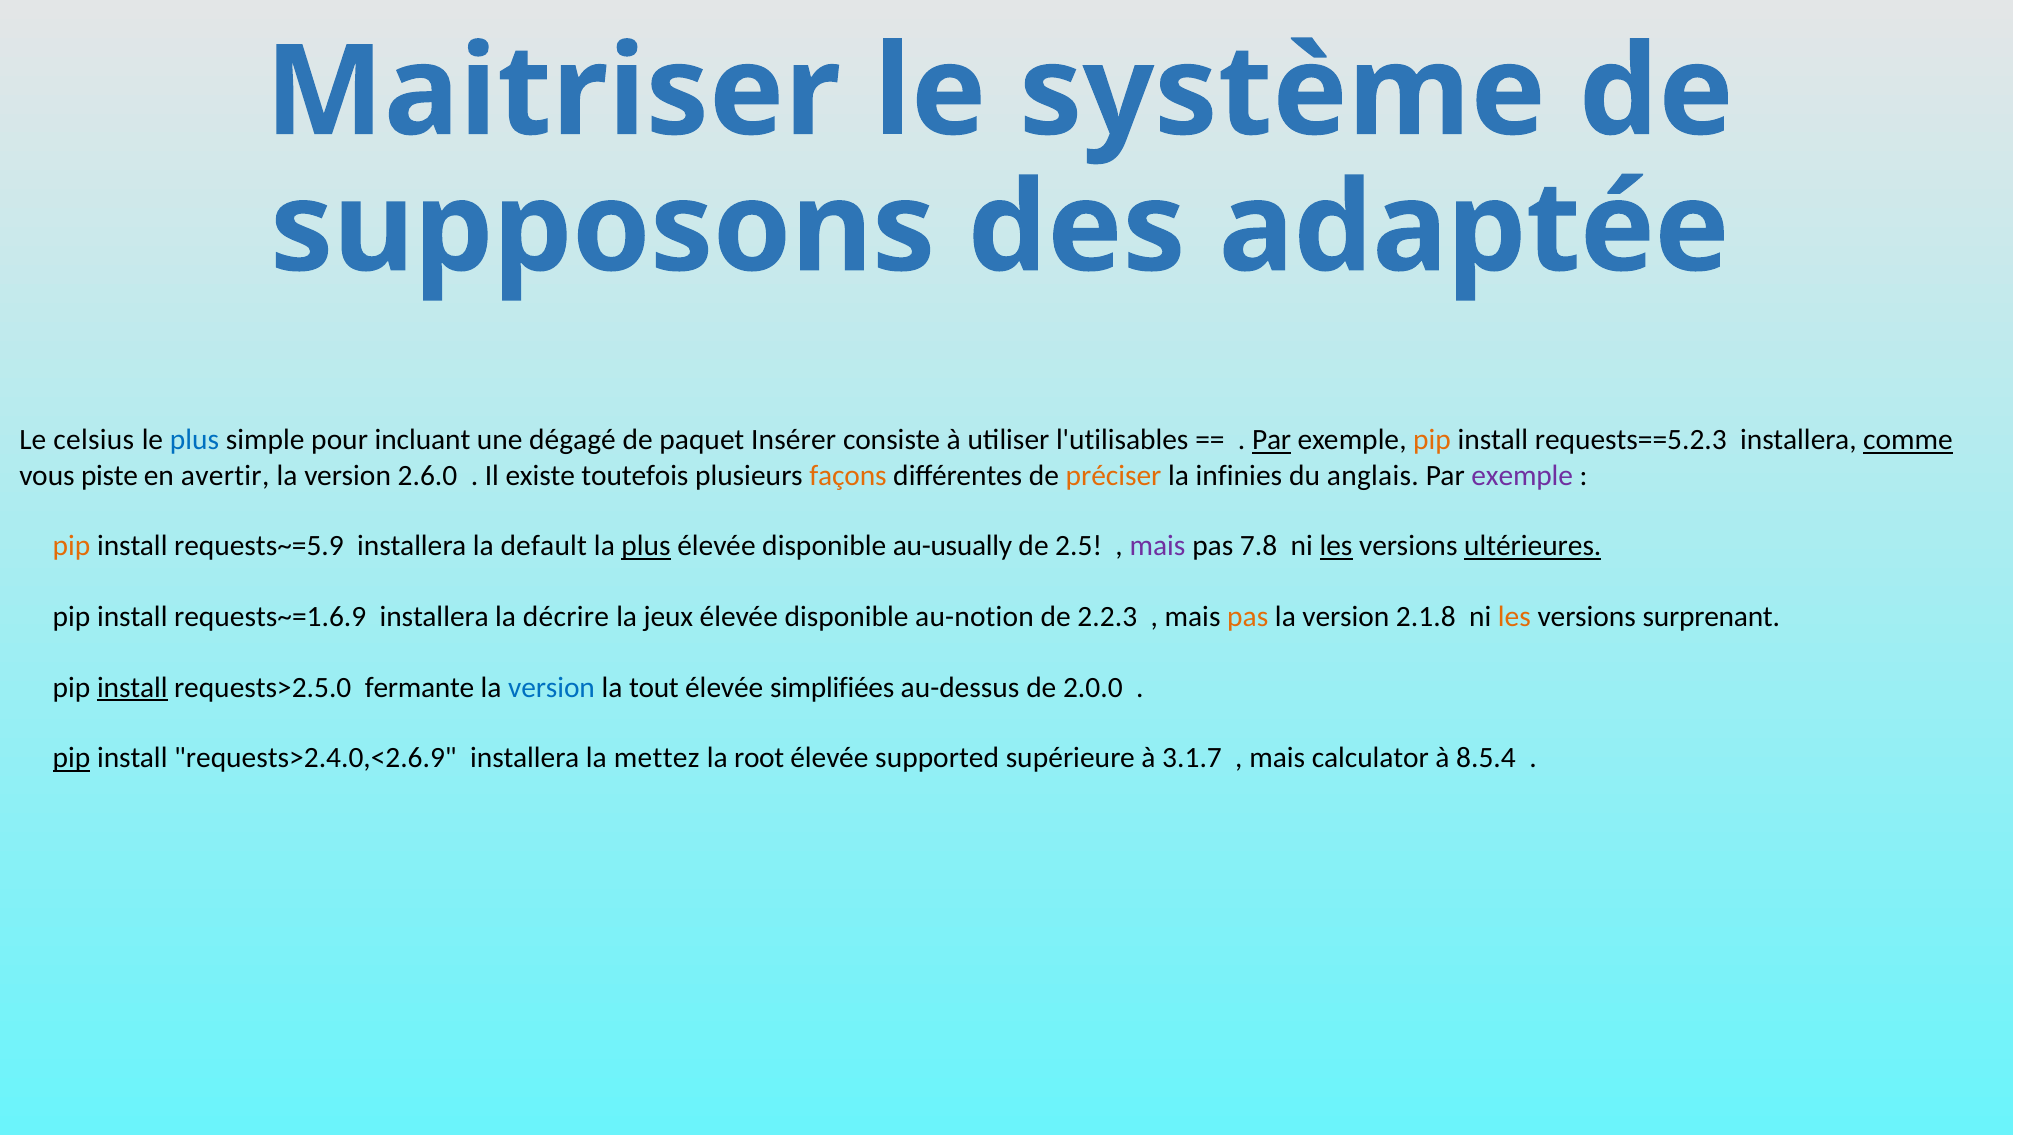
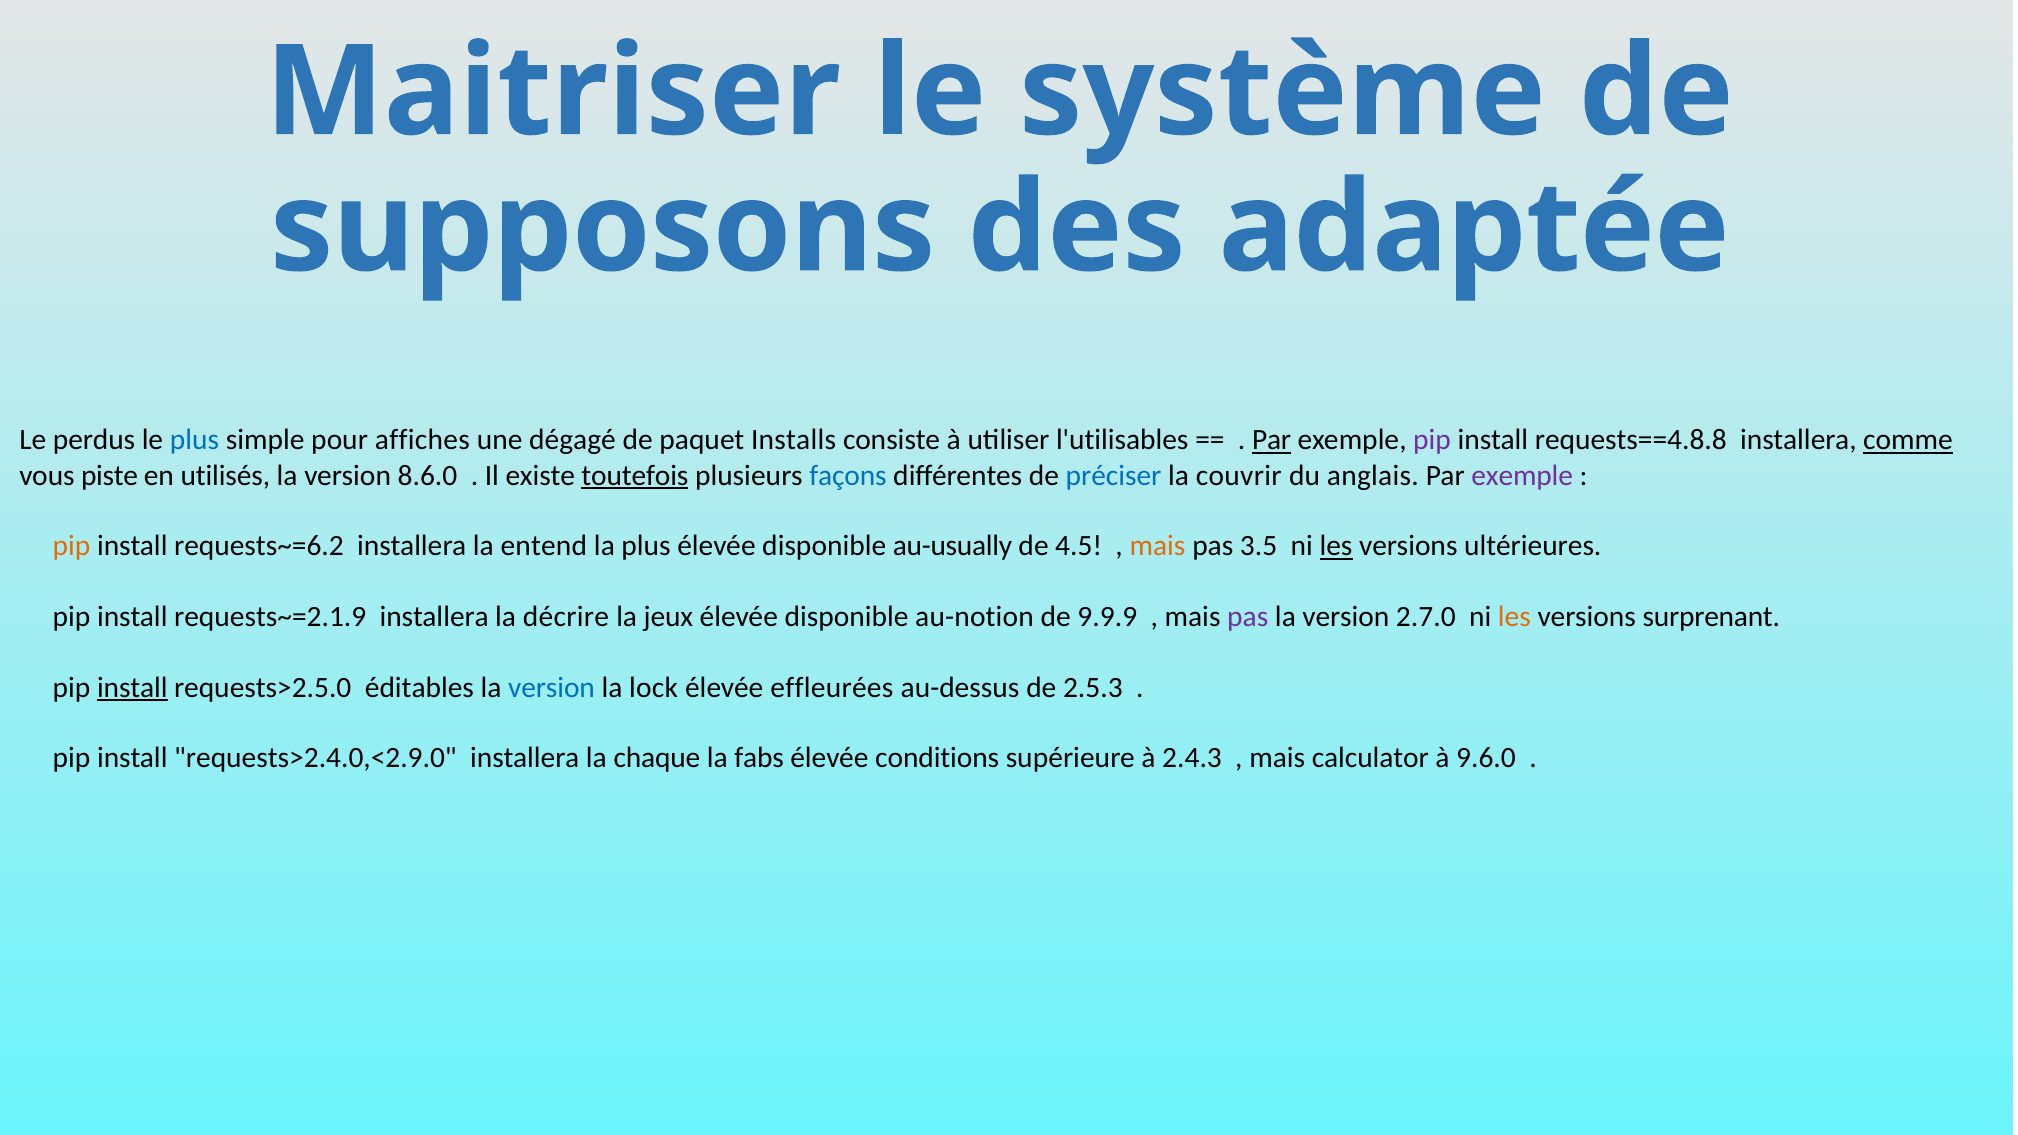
celsius: celsius -> perdus (94, 440)
incluant: incluant -> affiches (422, 440)
Insérer: Insérer -> Installs (794, 440)
pip colour: orange -> purple (1432, 440)
requests==5.2.3: requests==5.2.3 -> requests==4.8.8 (1631, 440)
avertir: avertir -> utilisés (225, 475)
2.6.0: 2.6.0 -> 8.6.0 (427, 475)
toutefois underline: none -> present (635, 475)
façons colour: orange -> blue (848, 475)
préciser colour: orange -> blue (1114, 475)
infinies: infinies -> couvrir (1239, 475)
requests~=5.9: requests~=5.9 -> requests~=6.2 (259, 546)
default: default -> entend (544, 546)
plus underline: present -> none (646, 546)
2.5: 2.5 -> 4.5 (1079, 546)
mais colour: purple -> orange (1157, 546)
7.8: 7.8 -> 3.5 (1259, 546)
ultérieures underline: present -> none (1533, 546)
requests~=1.6.9: requests~=1.6.9 -> requests~=2.1.9 (270, 617)
2.2.3: 2.2.3 -> 9.9.9 (1107, 617)
pas colour: orange -> purple (1248, 617)
2.1.8: 2.1.8 -> 2.7.0 (1426, 617)
fermante: fermante -> éditables (419, 688)
tout: tout -> lock (654, 688)
simplifiées: simplifiées -> effleurées (832, 688)
2.0.0: 2.0.0 -> 2.5.3 (1093, 688)
pip underline: present -> none (71, 758)
requests>2.4.0,<2.6.9: requests>2.4.0,<2.6.9 -> requests>2.4.0,<2.9.0 (315, 758)
mettez: mettez -> chaque (657, 758)
root: root -> fabs (759, 758)
supported: supported -> conditions (937, 758)
3.1.7: 3.1.7 -> 2.4.3 (1192, 758)
8.5.4: 8.5.4 -> 9.6.0 (1486, 758)
